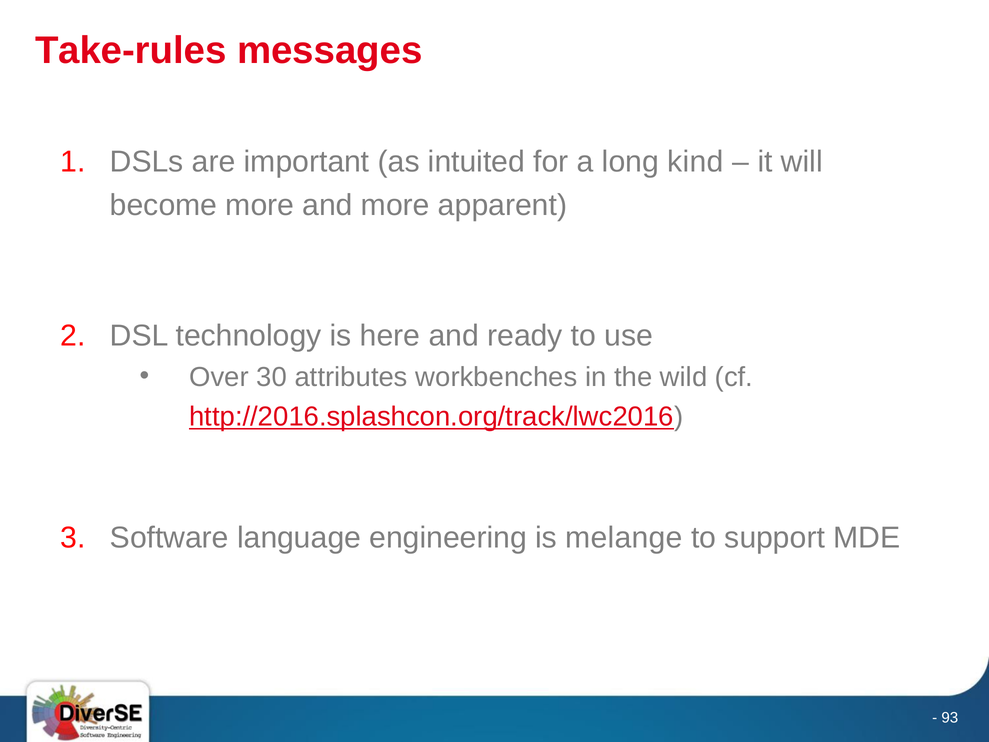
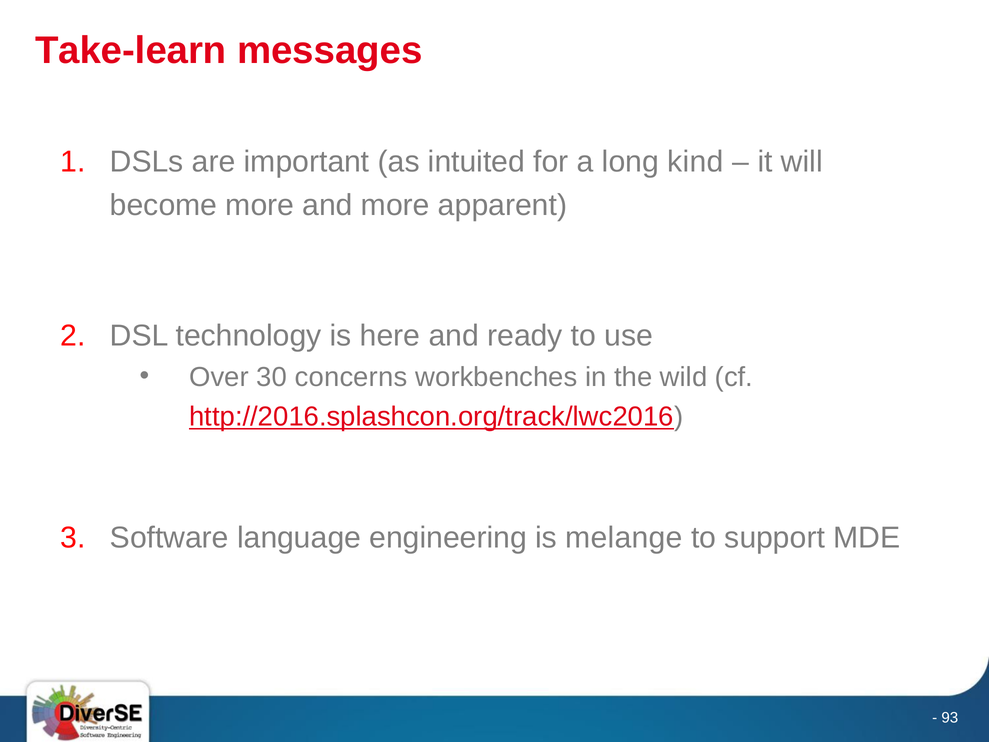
Take-rules: Take-rules -> Take-learn (131, 50)
attributes: attributes -> concerns (351, 377)
